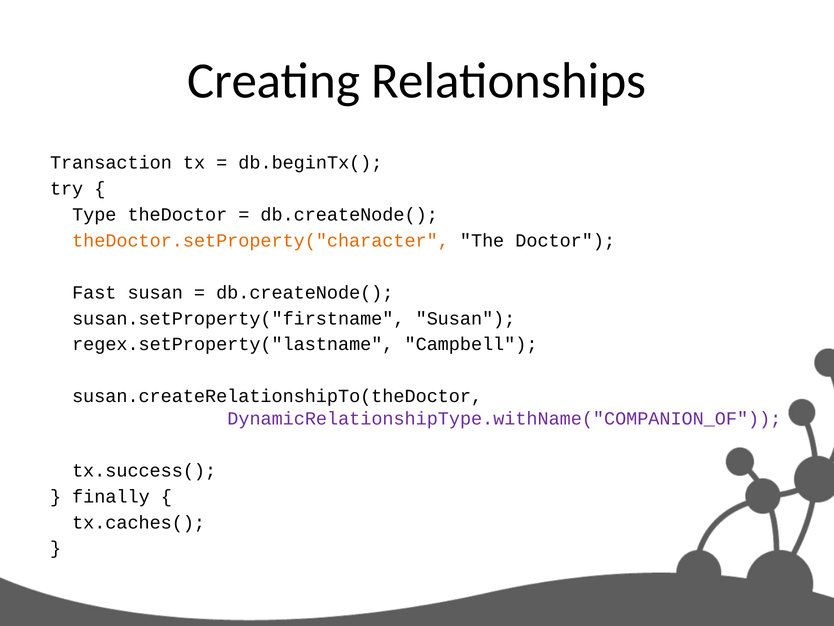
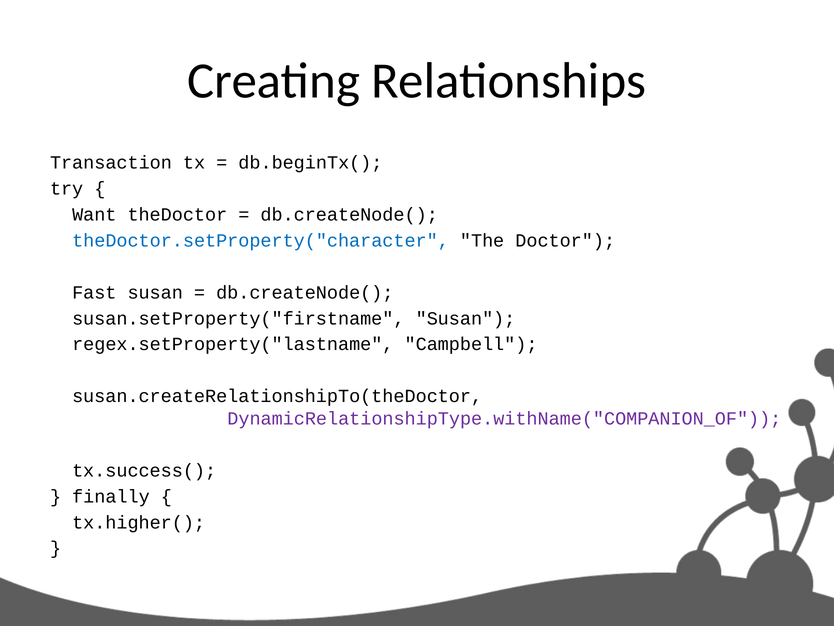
Type: Type -> Want (94, 214)
theDoctor.setProperty("character colour: orange -> blue (261, 240)
tx.caches(: tx.caches( -> tx.higher( (139, 522)
